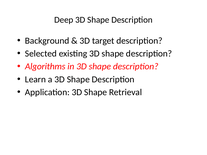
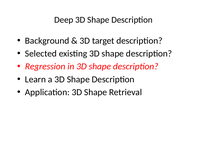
Algorithms: Algorithms -> Regression (45, 67)
